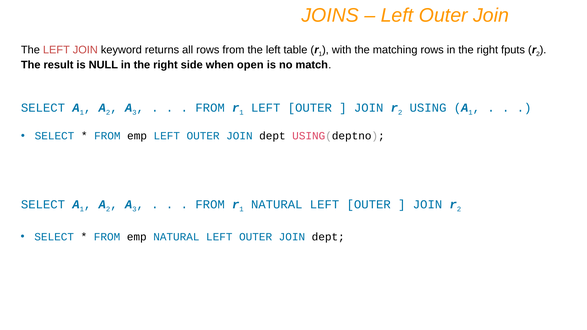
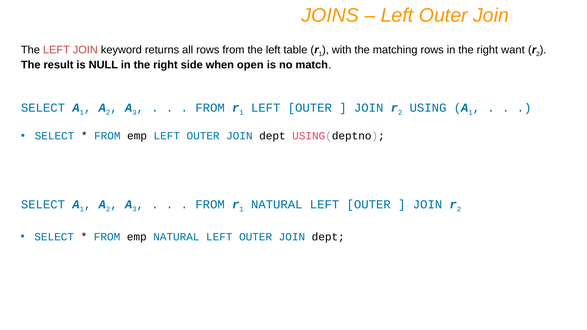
fputs: fputs -> want (513, 50)
